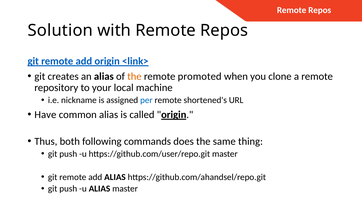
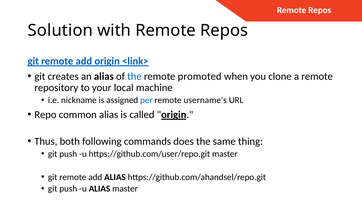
the colour: orange -> blue (134, 77)
shortened's: shortened's -> username's (205, 100)
Have: Have -> Repo (45, 115)
